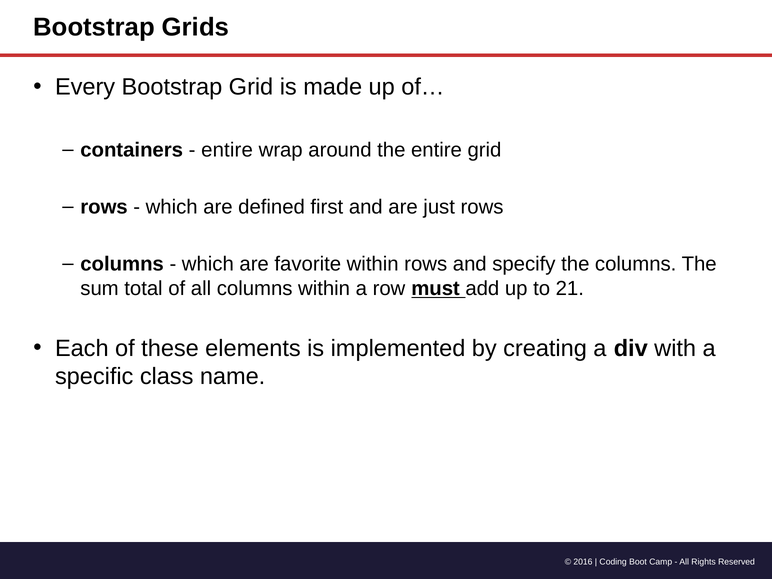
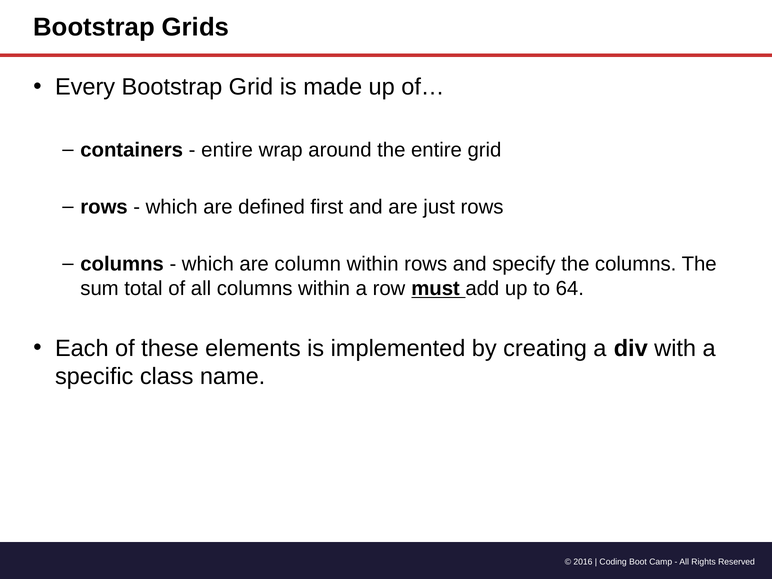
favorite: favorite -> column (308, 264)
21: 21 -> 64 (570, 288)
